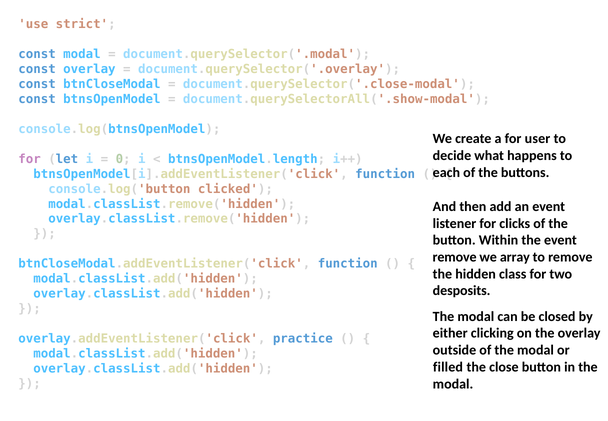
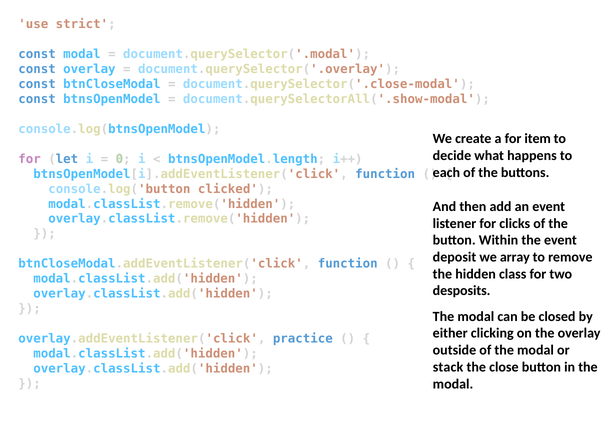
user: user -> item (538, 139)
remove: remove -> deposit (455, 257)
filled: filled -> stack (448, 367)
